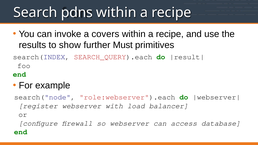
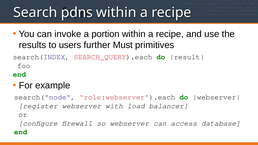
covers: covers -> portion (105, 34)
show: show -> users (70, 45)
